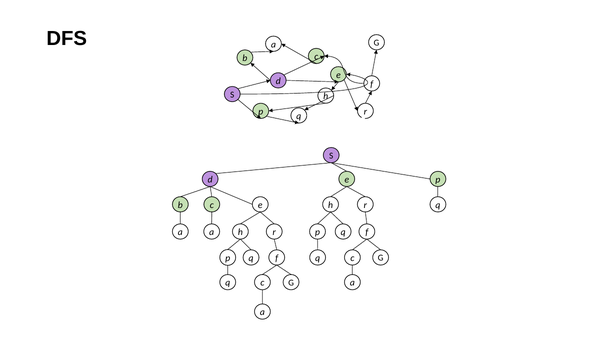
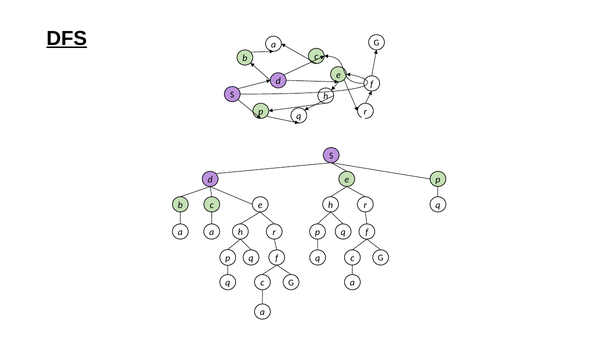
DFS underline: none -> present (67, 38)
